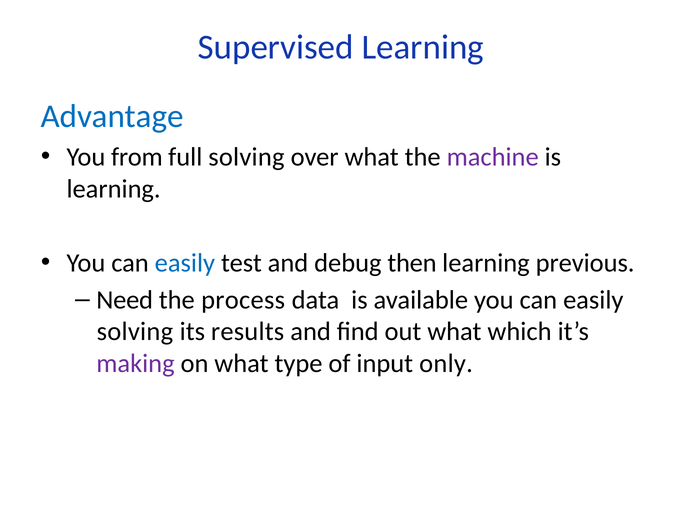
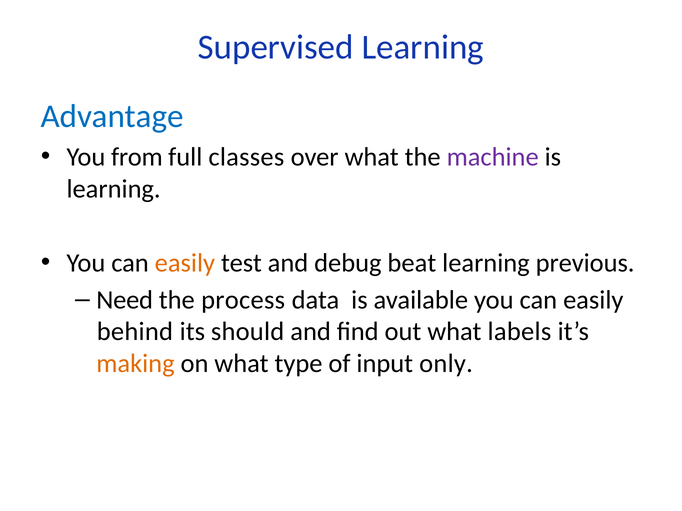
full solving: solving -> classes (246, 157)
easily colour: blue -> orange (185, 263)
then: then -> beat (412, 263)
solving: solving -> behind (135, 332)
results: results -> should (248, 332)
which: which -> labels (519, 332)
making colour: purple -> orange (135, 364)
